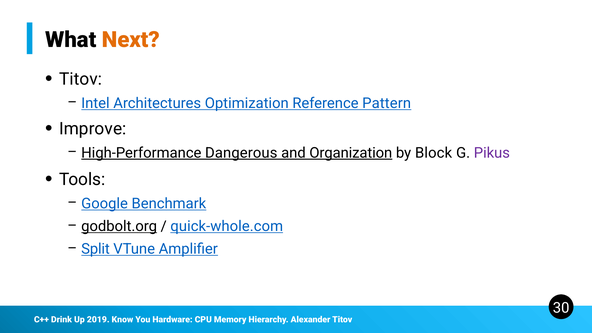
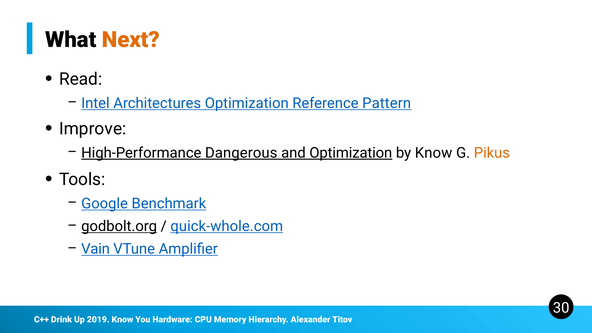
Titov: Titov -> Read (81, 79)
and Organization: Organization -> Optimization (351, 153)
by Block: Block -> Know (434, 153)
Pikus colour: purple -> orange (492, 153)
Split: Split -> Vain (96, 249)
